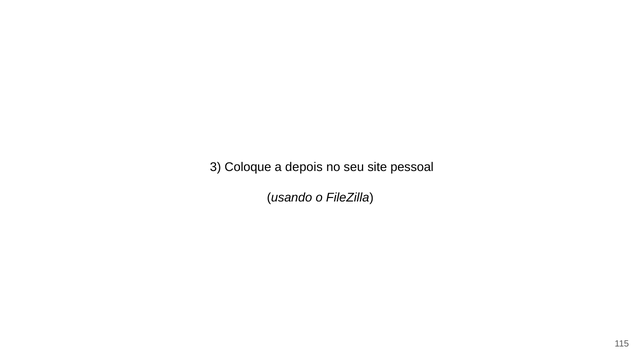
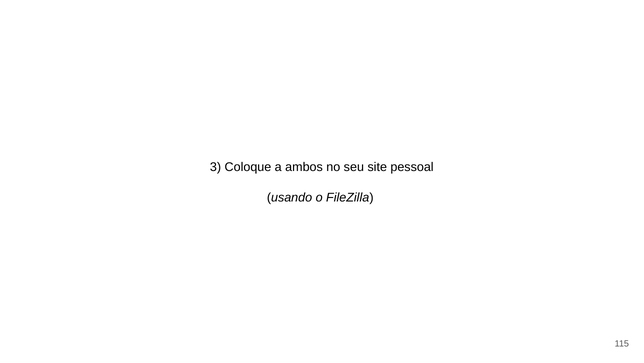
depois: depois -> ambos (304, 167)
